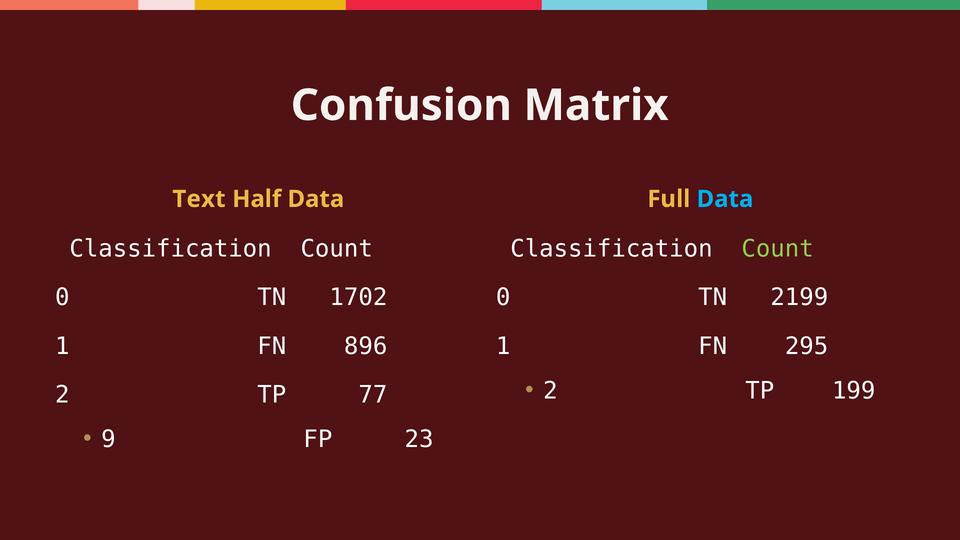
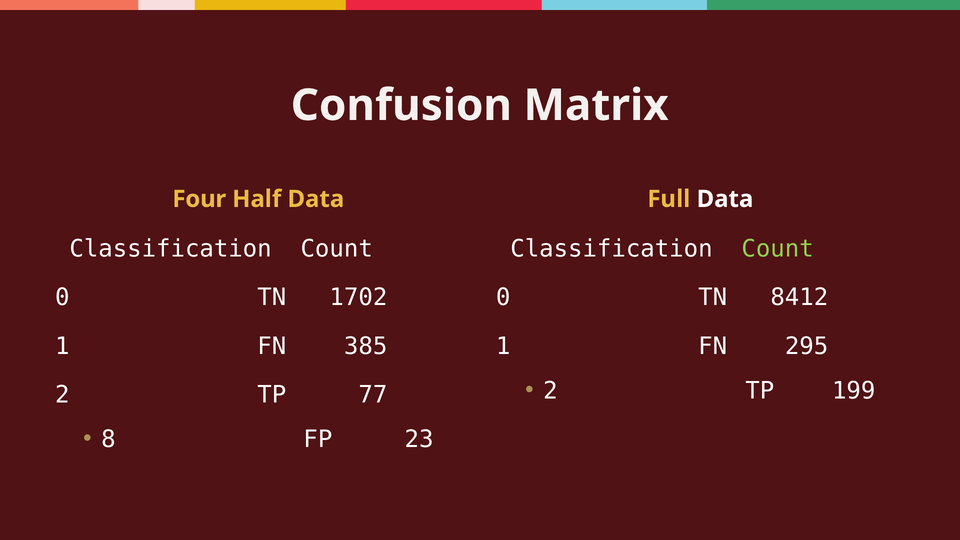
Text: Text -> Four (199, 199)
Data colour: light blue -> white (725, 199)
2199: 2199 -> 8412 (799, 297)
896: 896 -> 385 (366, 346)
9: 9 -> 8 (108, 439)
